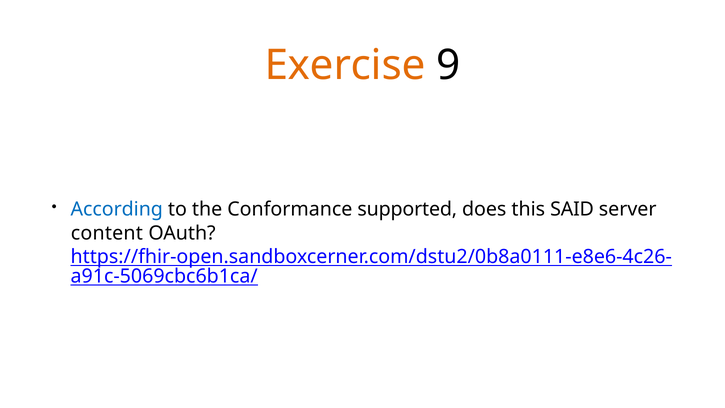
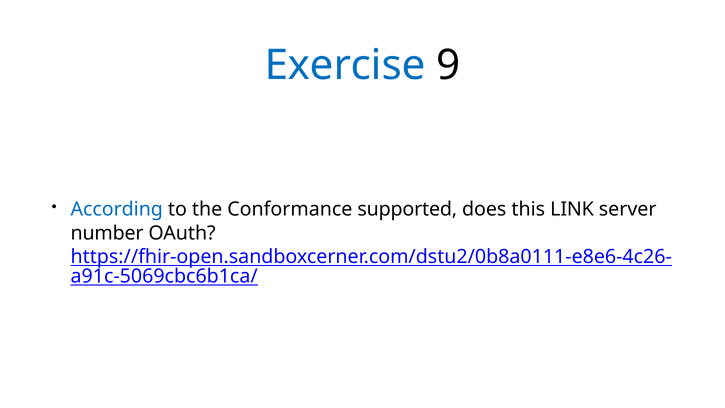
Exercise colour: orange -> blue (345, 65)
SAID: SAID -> LINK (572, 209)
content: content -> number (107, 233)
